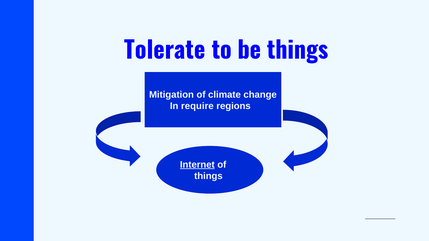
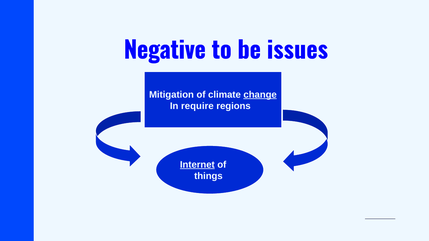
Tolerate: Tolerate -> Negative (165, 51)
be things: things -> issues (297, 51)
change underline: none -> present (260, 95)
